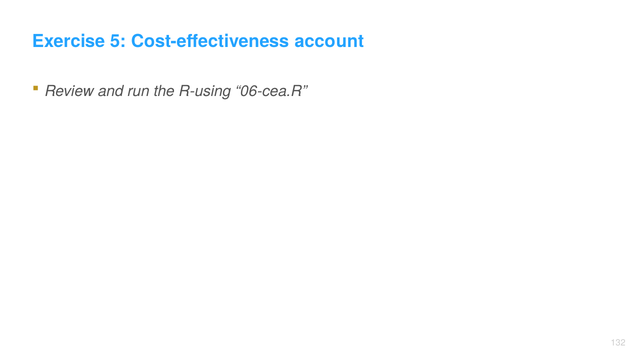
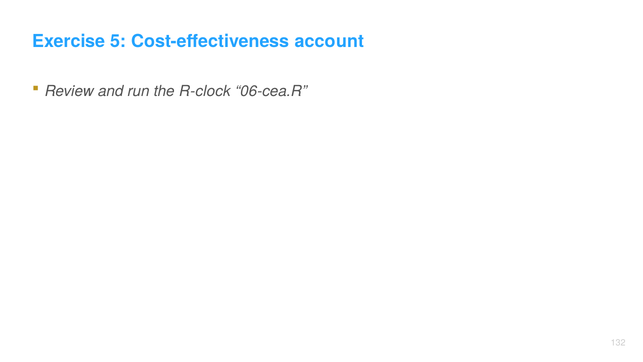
R-using: R-using -> R-clock (205, 91)
